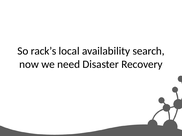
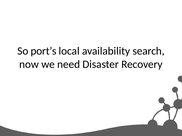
rack’s: rack’s -> port’s (44, 51)
